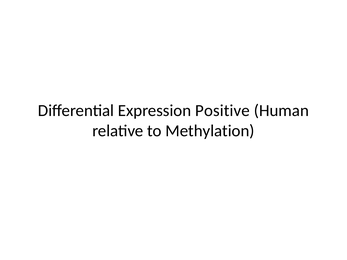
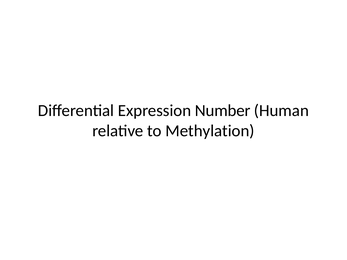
Positive: Positive -> Number (223, 111)
